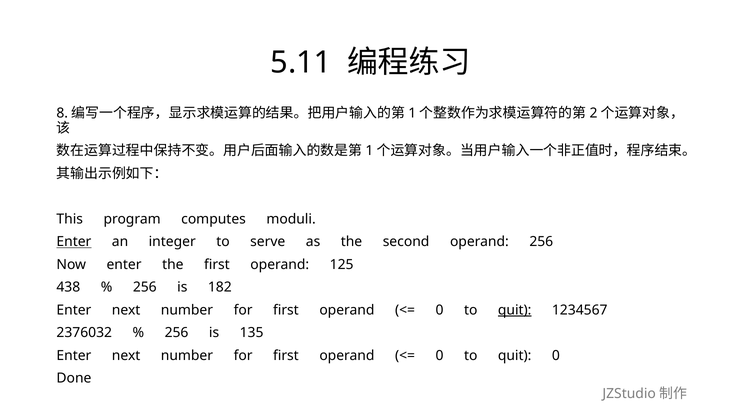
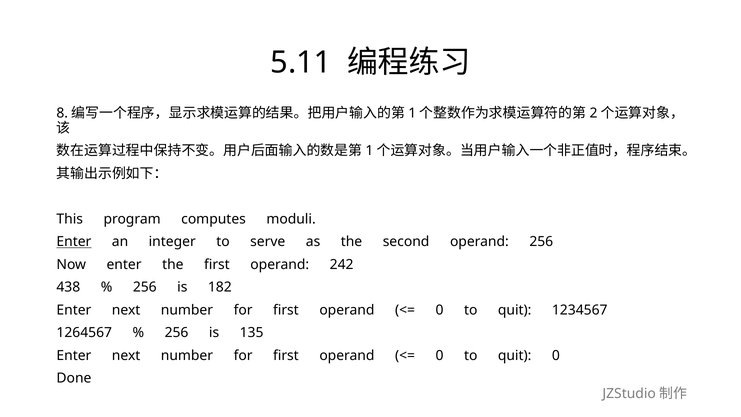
125: 125 -> 242 (342, 264)
quit underline: present -> none (515, 310)
2376032: 2376032 -> 1264567 (84, 333)
